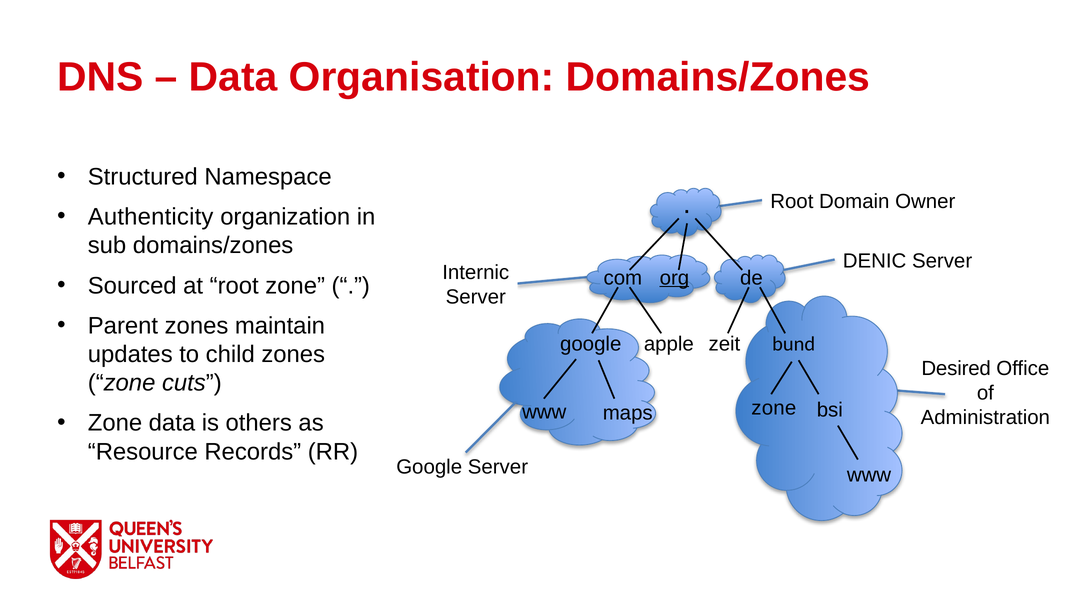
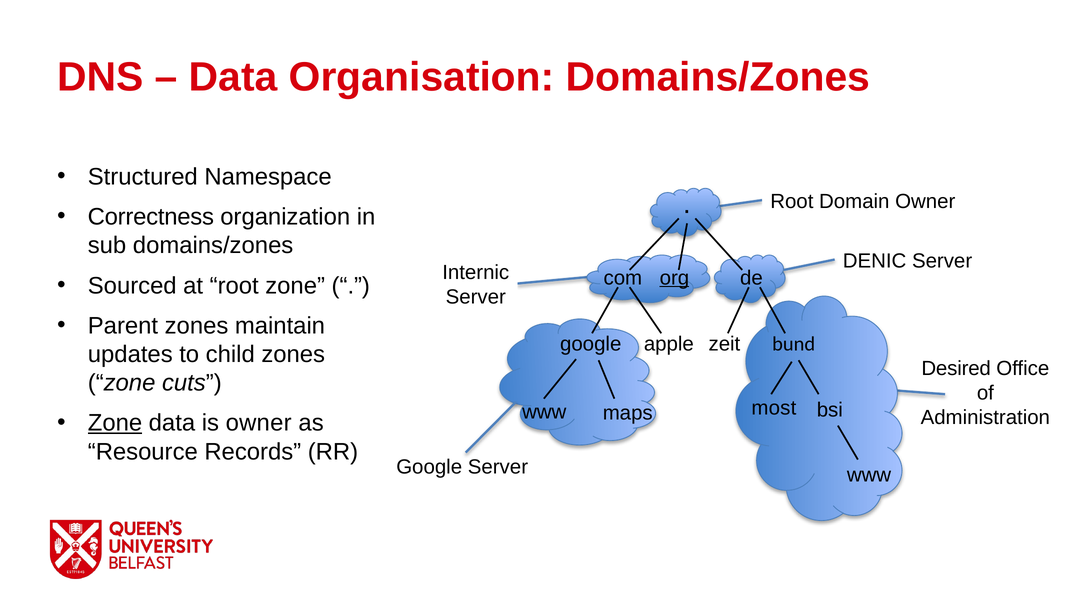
Authenticity: Authenticity -> Correctness (151, 217)
zone: zone -> most (774, 408)
Zone underline: none -> present (115, 423)
is others: others -> owner (259, 423)
